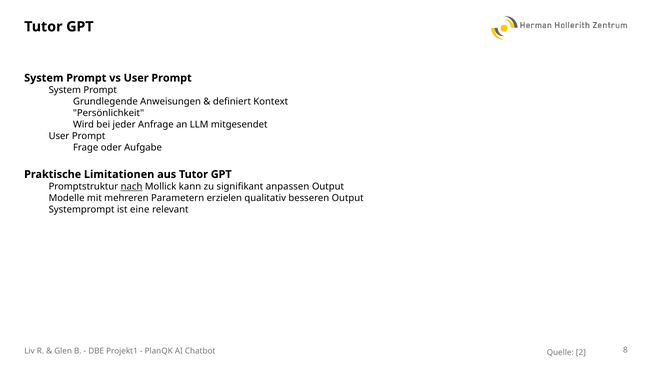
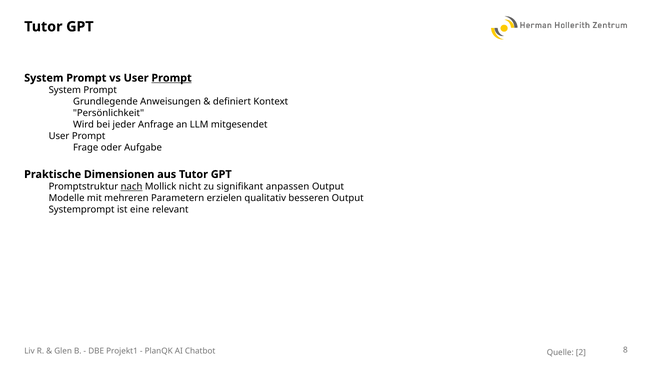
Prompt underline: none -> present (172, 78)
Limitationen: Limitationen -> Dimensionen (119, 174)
kann: kann -> nicht (190, 186)
